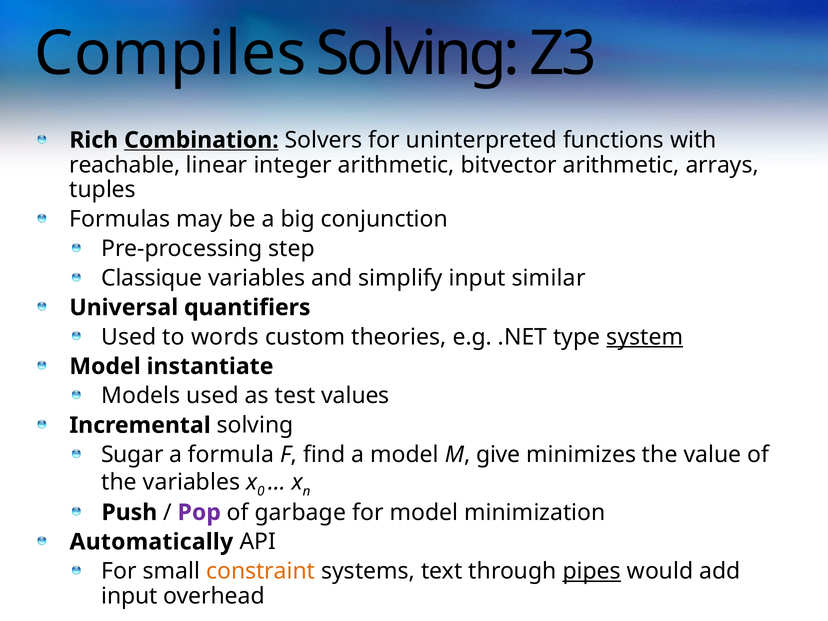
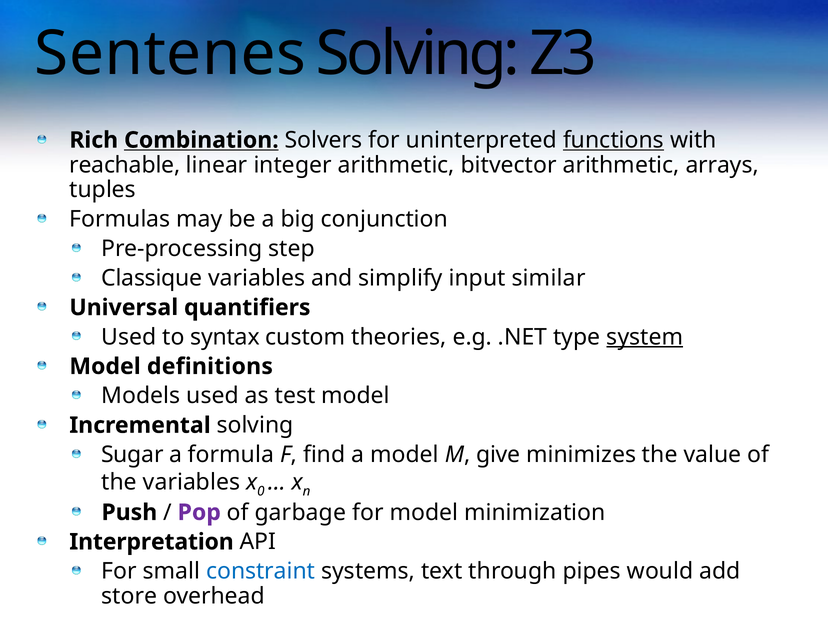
Compiles: Compiles -> Sentenes (170, 54)
functions underline: none -> present (614, 140)
words: words -> syntax (225, 337)
instantiate: instantiate -> definitions (210, 366)
test values: values -> model (355, 396)
Automatically: Automatically -> Interpretation (152, 542)
constraint colour: orange -> blue (261, 571)
pipes underline: present -> none (592, 571)
input: input -> store (129, 596)
